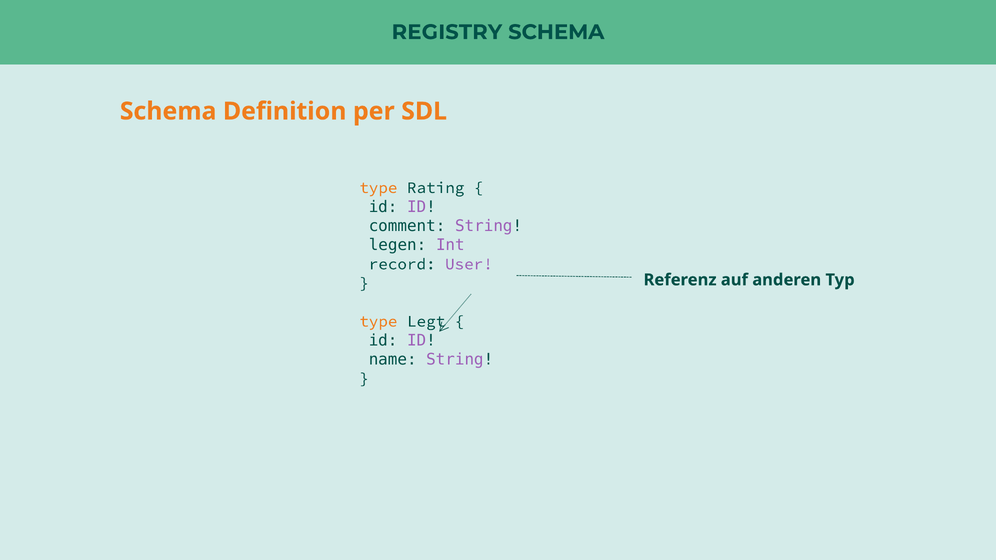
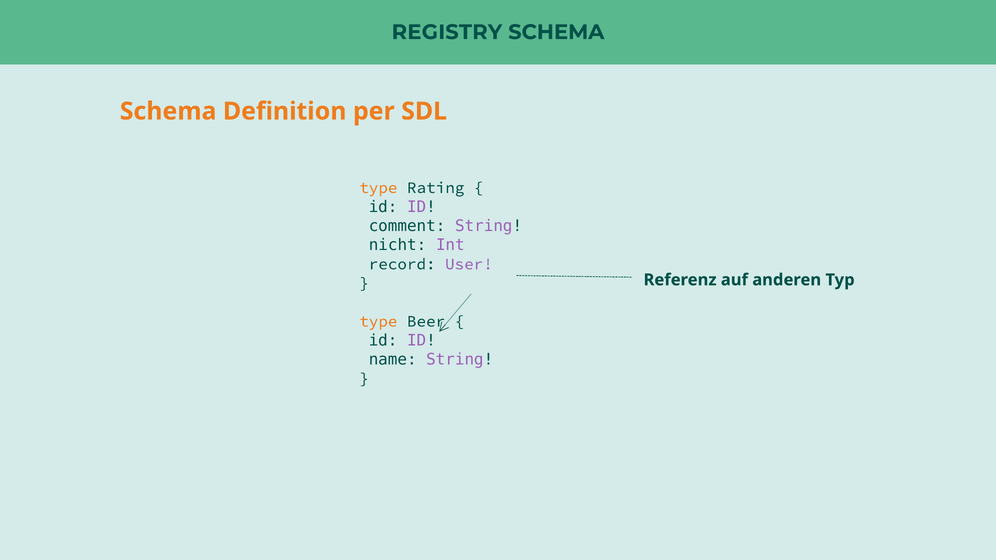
legen: legen -> nicht (398, 245)
Legt: Legt -> Beer (426, 321)
